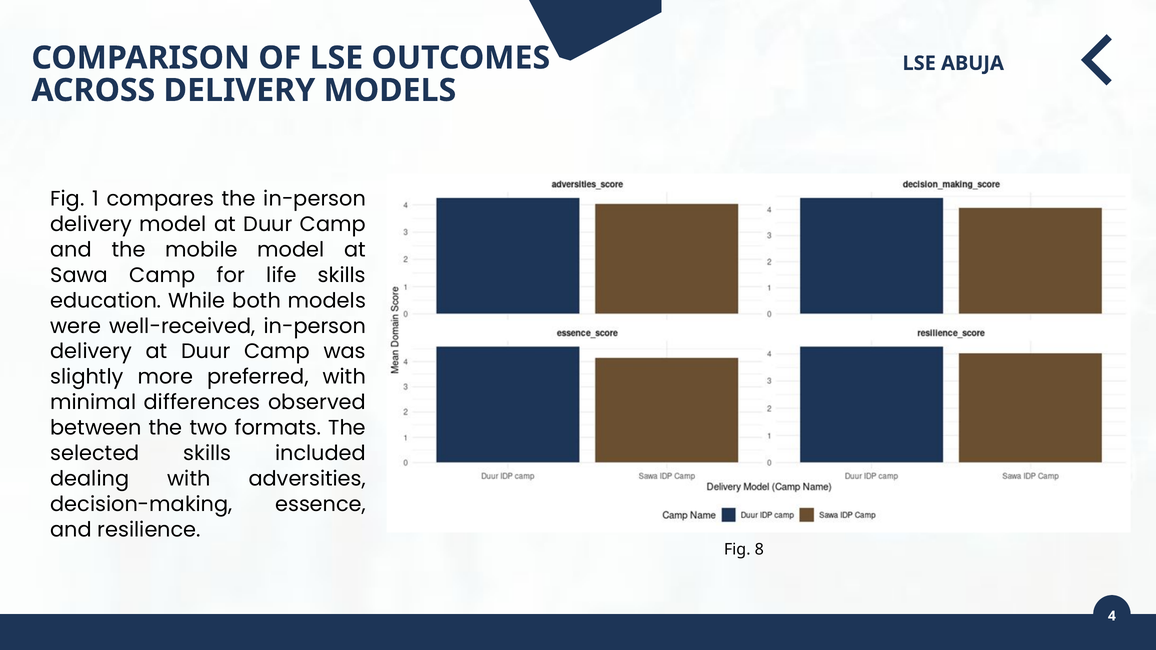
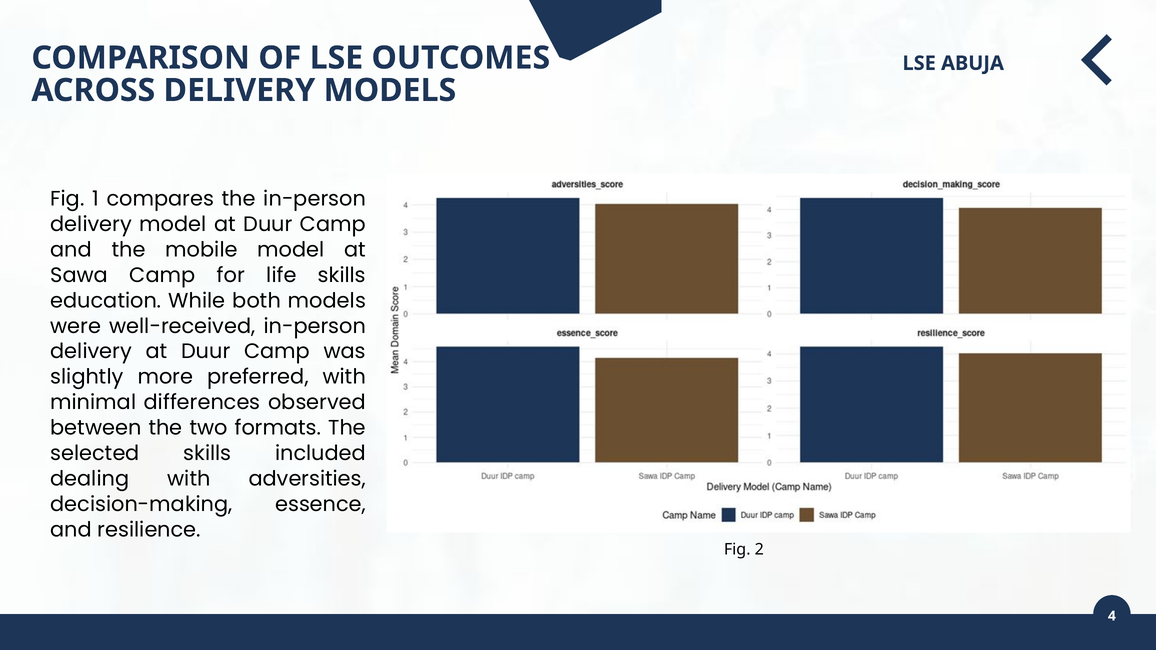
8: 8 -> 2 (759, 549)
